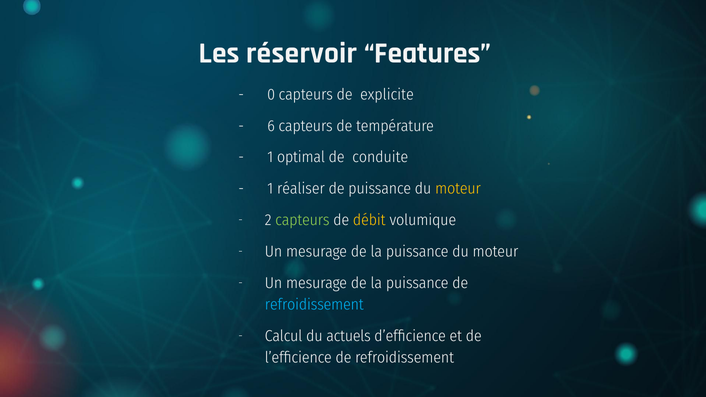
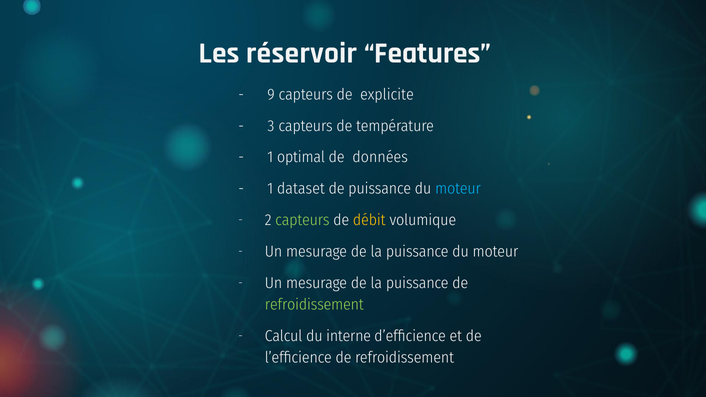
0: 0 -> 9 (271, 94)
6: 6 -> 3 (271, 126)
conduite: conduite -> données (380, 157)
réaliser: réaliser -> dataset (301, 189)
moteur colour: yellow -> light blue (458, 189)
refroidissement colour: light blue -> light green (314, 305)
actuels: actuels -> interne (349, 336)
